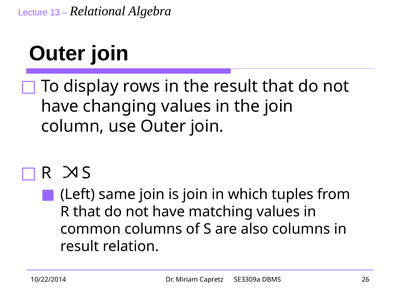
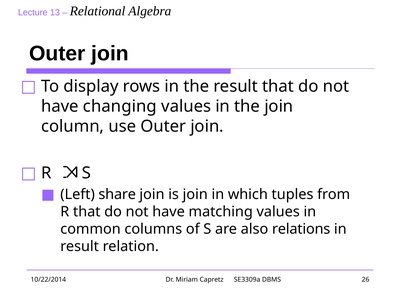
same: same -> share (117, 195)
also columns: columns -> relations (301, 229)
